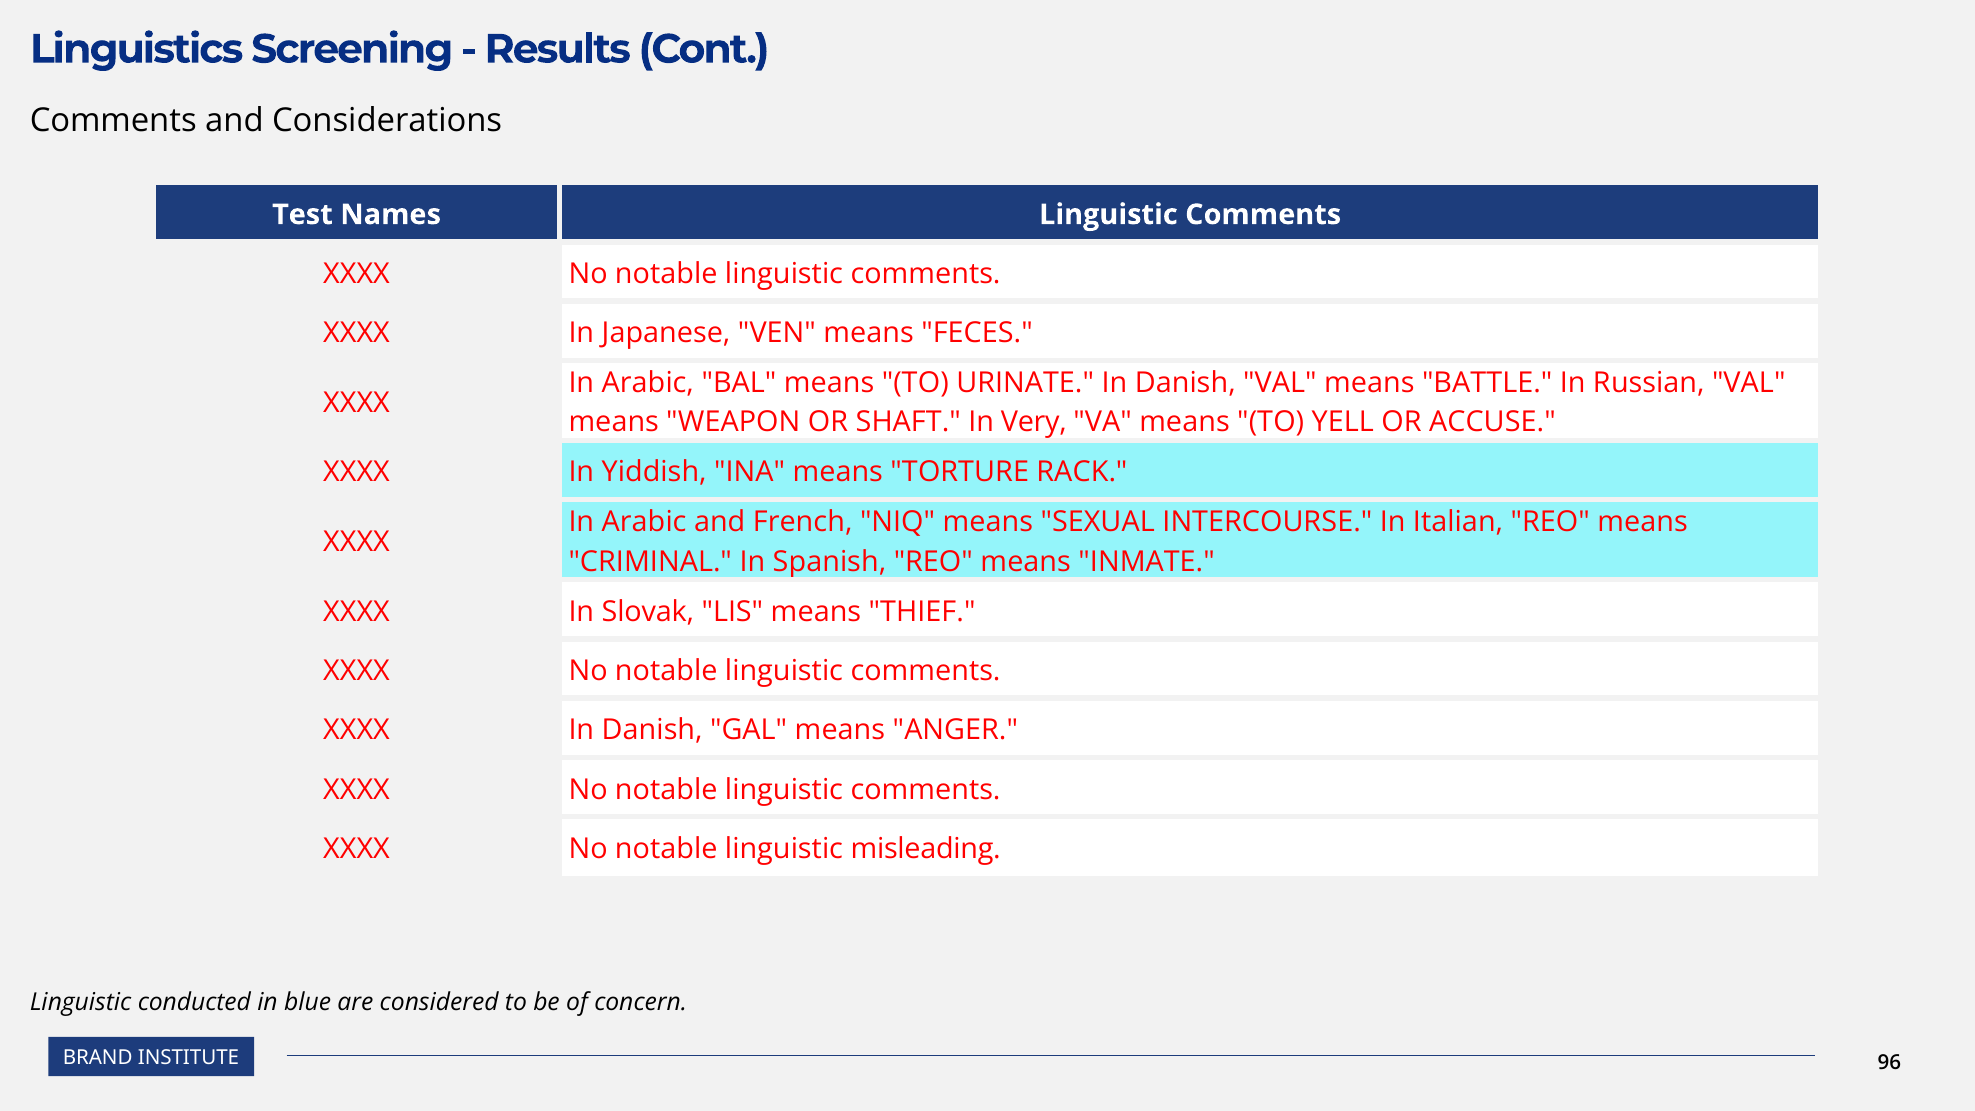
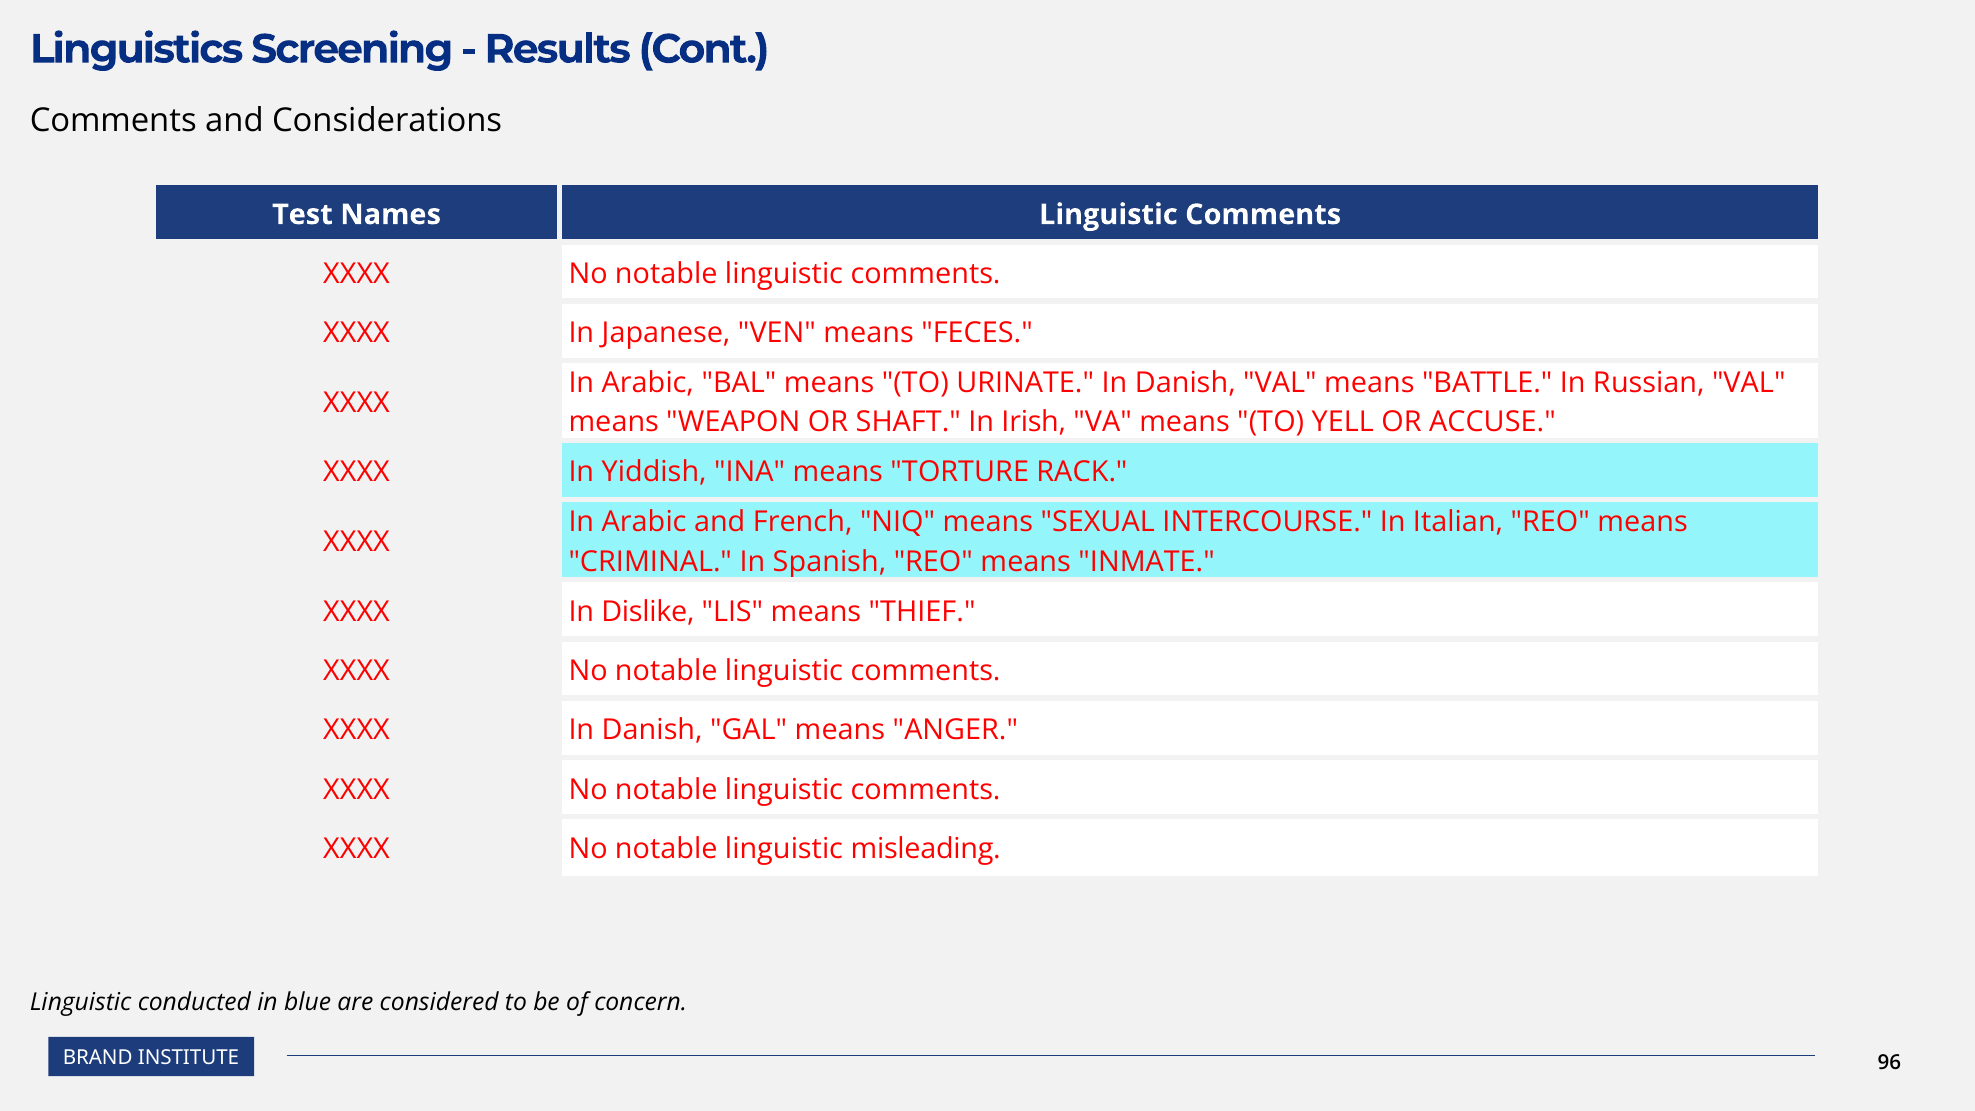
Very: Very -> Irish (1034, 422)
Slovak: Slovak -> Dislike (648, 612)
